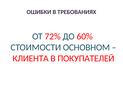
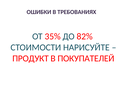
72%: 72% -> 35% (53, 36)
60%: 60% -> 82% (85, 36)
ОСНОВНОМ: ОСНОВНОМ -> НАРИСУЙТЕ (86, 48)
КЛИЕНТА: КЛИЕНТА -> ПРОДУКТ (31, 59)
